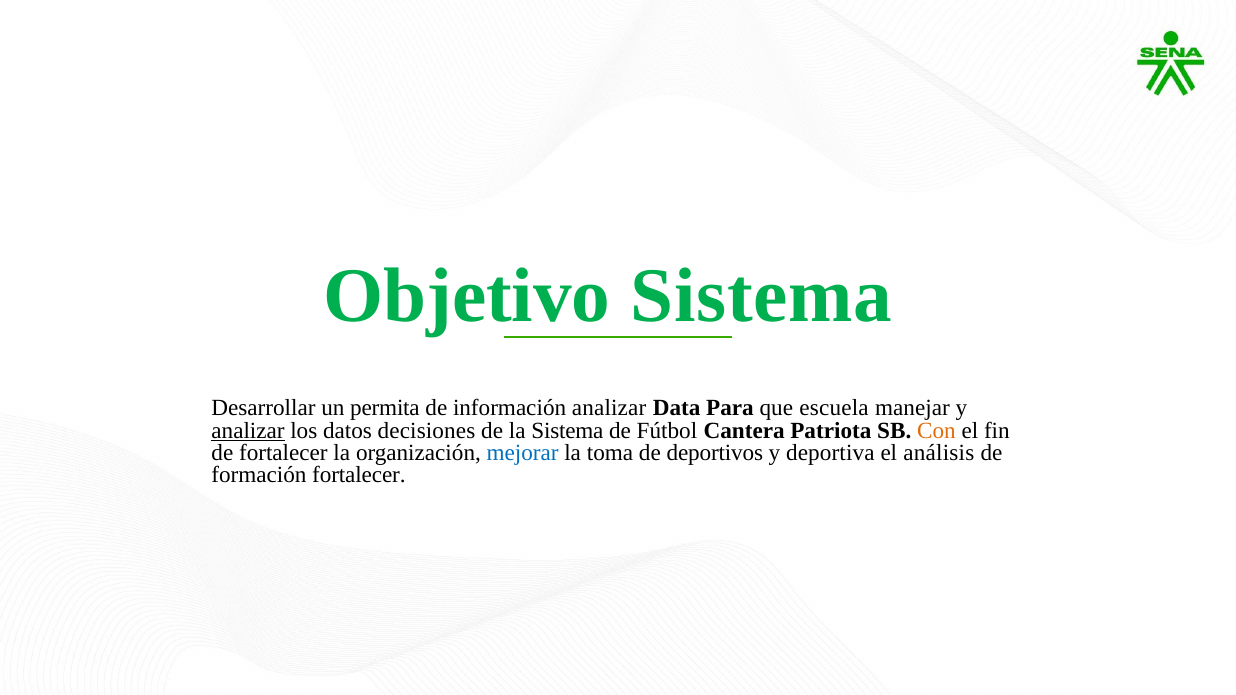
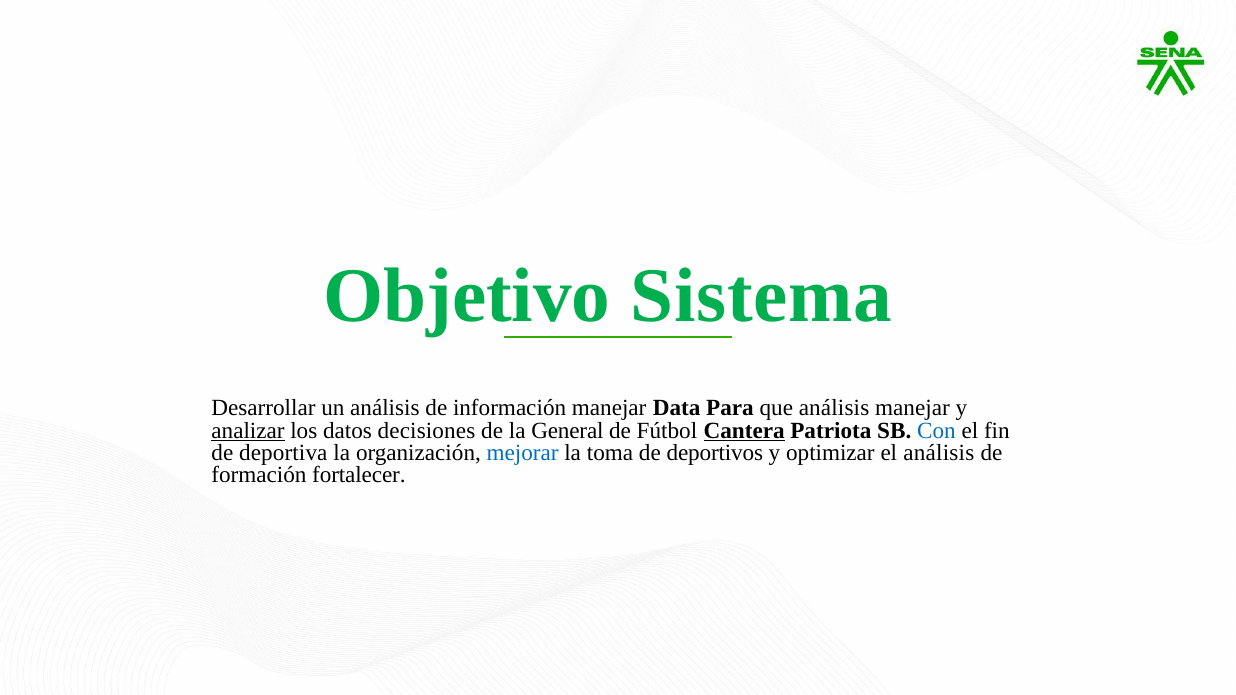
un permita: permita -> análisis (385, 408)
información analizar: analizar -> manejar (609, 408)
que escuela: escuela -> análisis (834, 408)
la Sistema: Sistema -> General (567, 431)
Cantera underline: none -> present (744, 431)
Con colour: orange -> blue (937, 431)
de fortalecer: fortalecer -> deportiva (283, 453)
deportiva: deportiva -> optimizar (830, 453)
